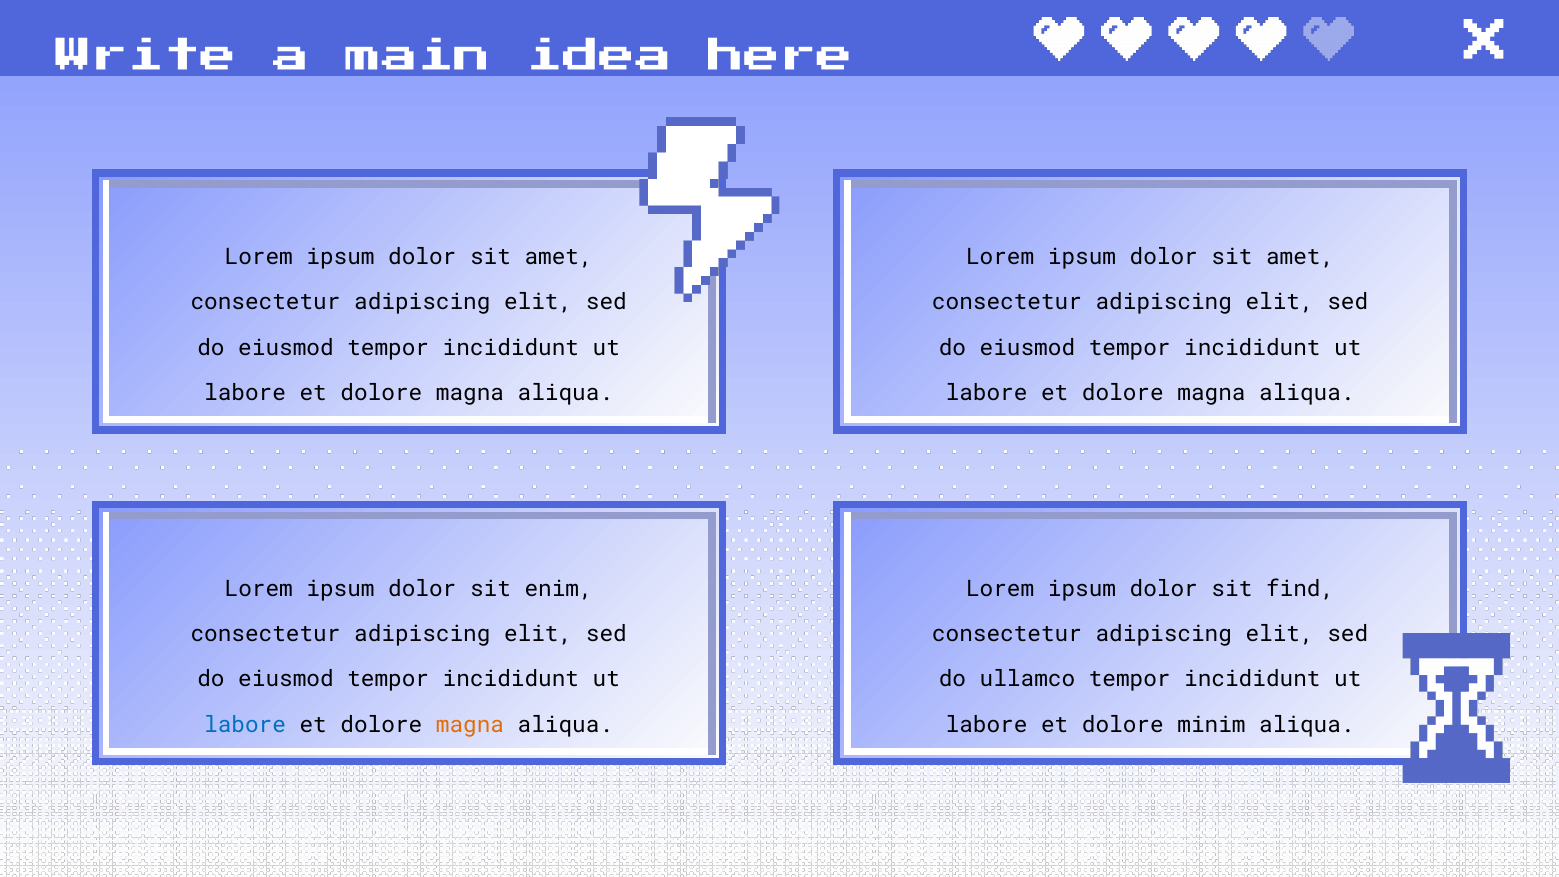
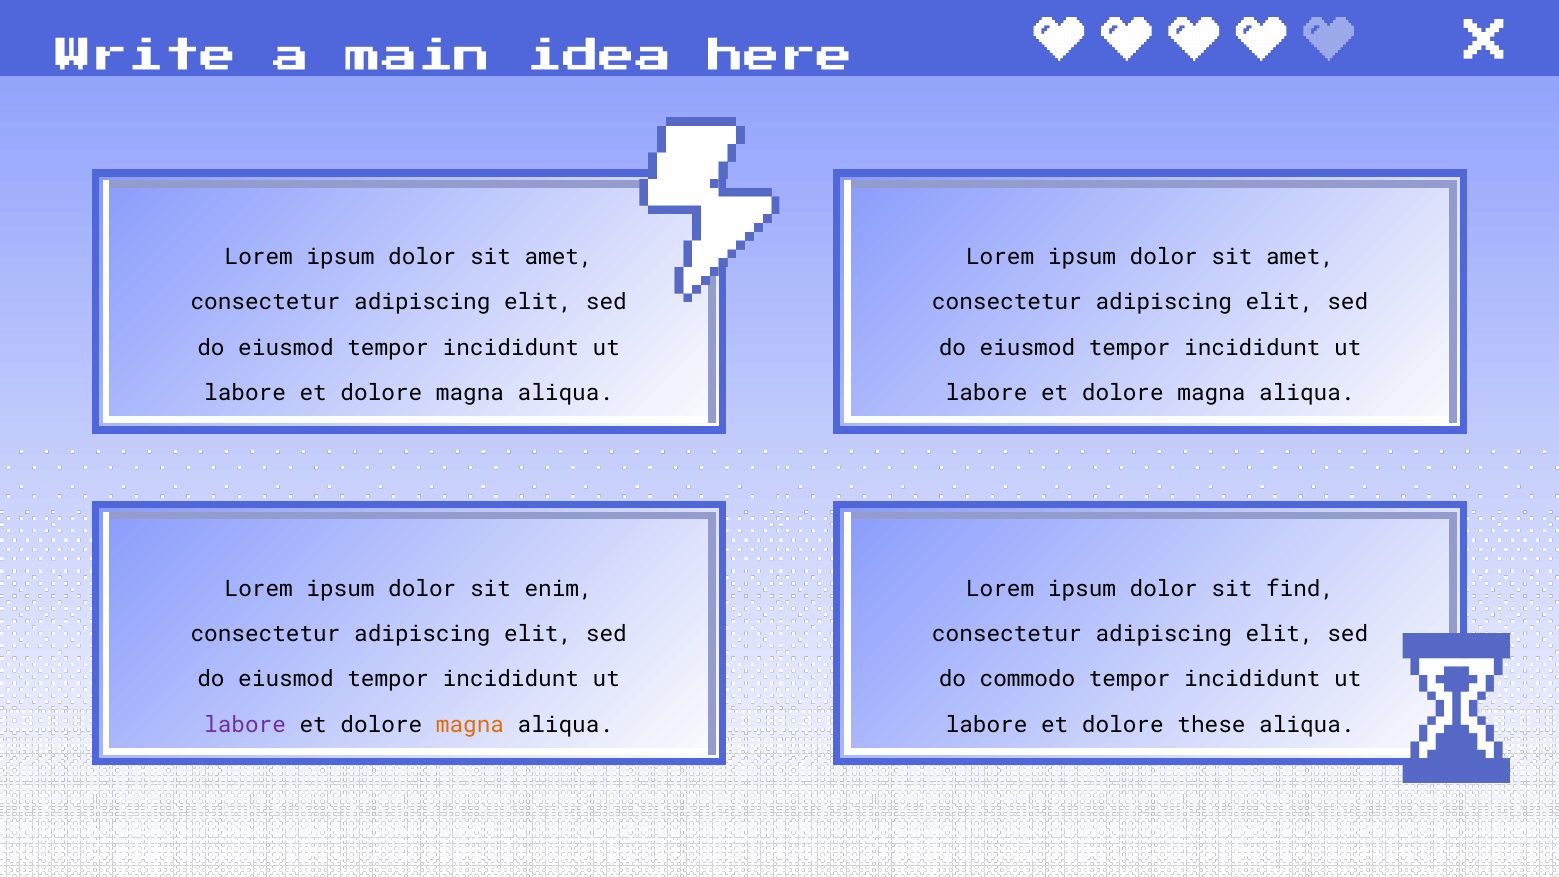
ullamco: ullamco -> commodo (1027, 679)
labore colour: blue -> purple (245, 725)
minim: minim -> these (1211, 725)
